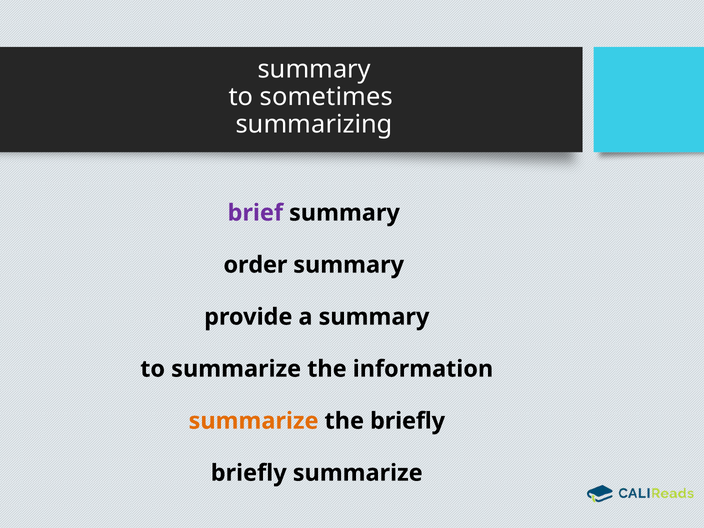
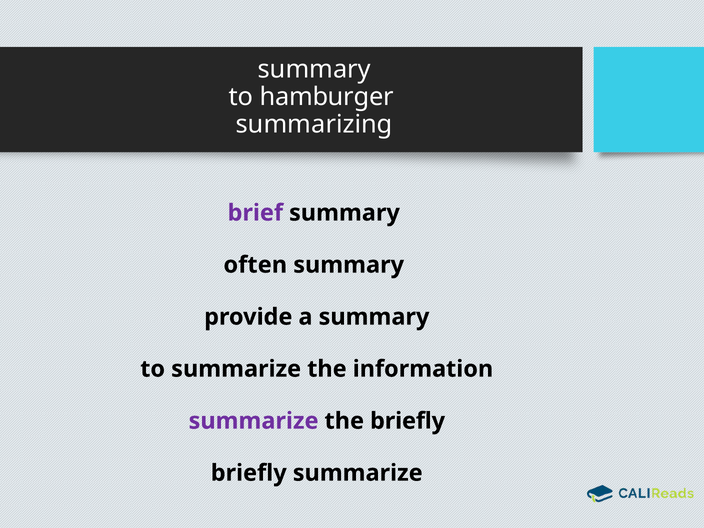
sometimes: sometimes -> hamburger (327, 97)
order: order -> often (255, 265)
summarize colour: orange -> purple (254, 421)
